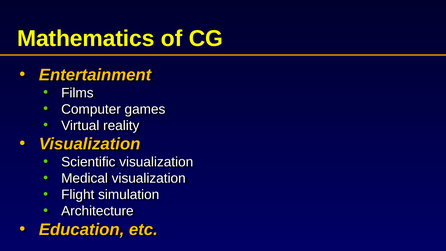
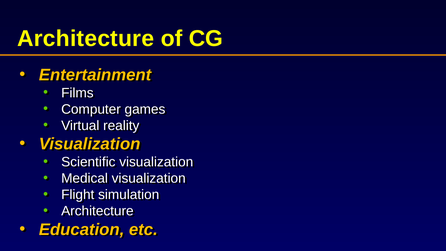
Mathematics: Mathematics -> Architecture (86, 39)
